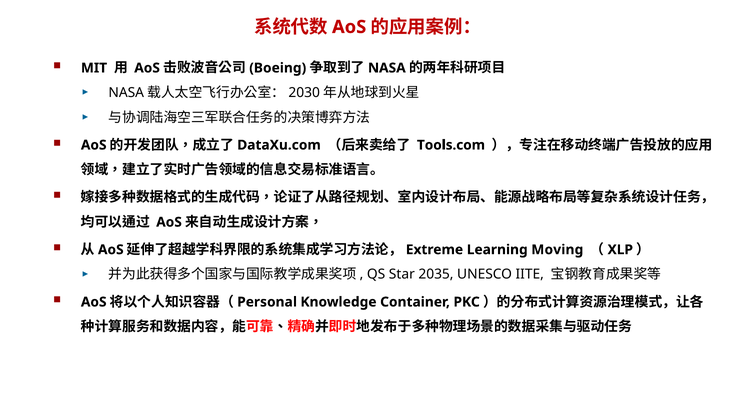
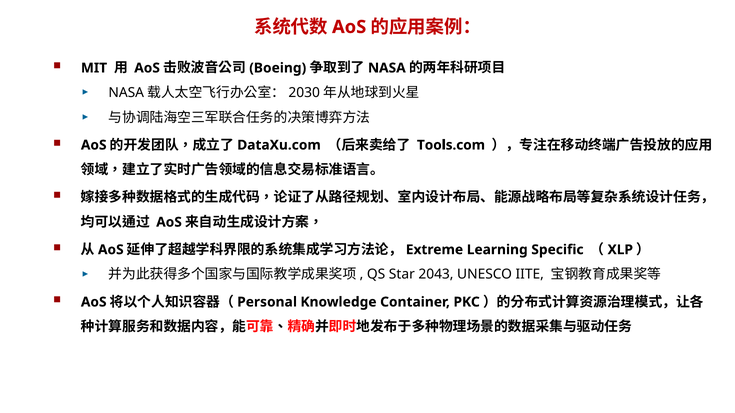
Moving: Moving -> Specific (557, 250)
2035: 2035 -> 2043 (436, 275)
